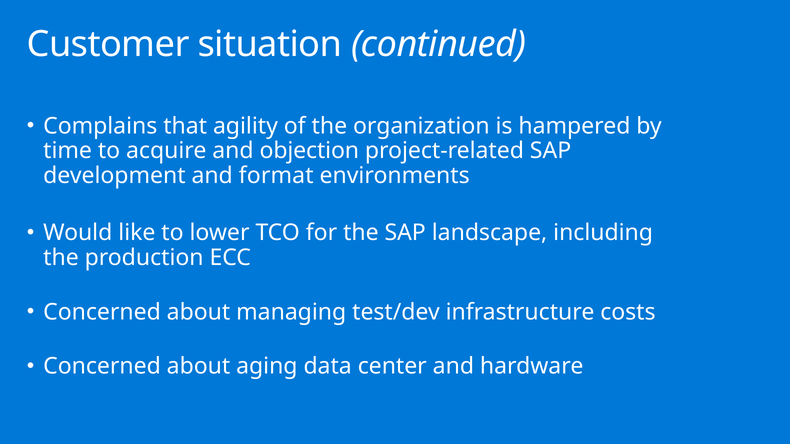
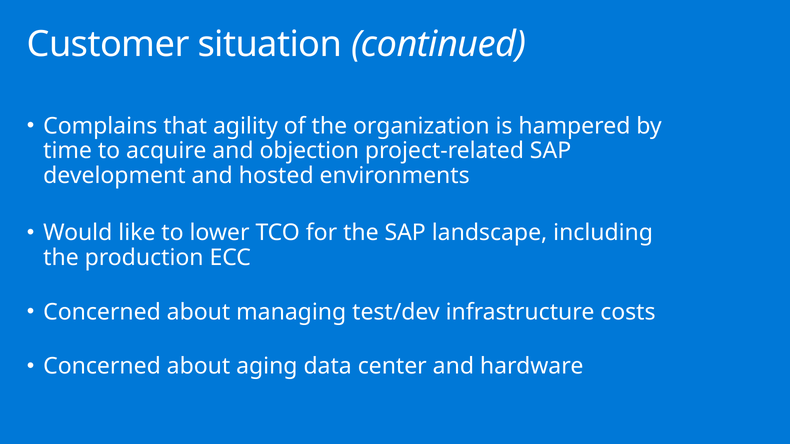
format: format -> hosted (276, 176)
